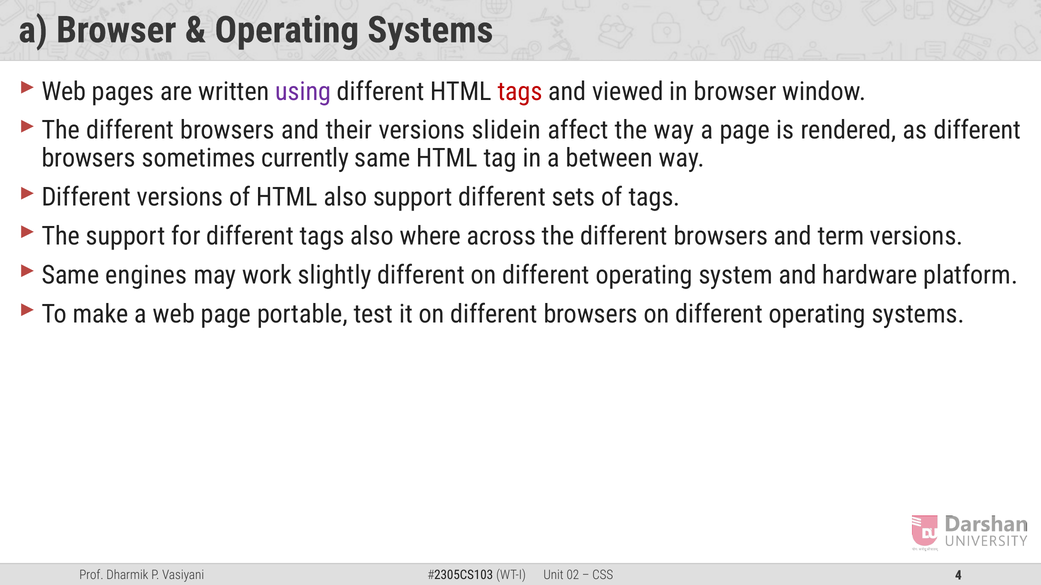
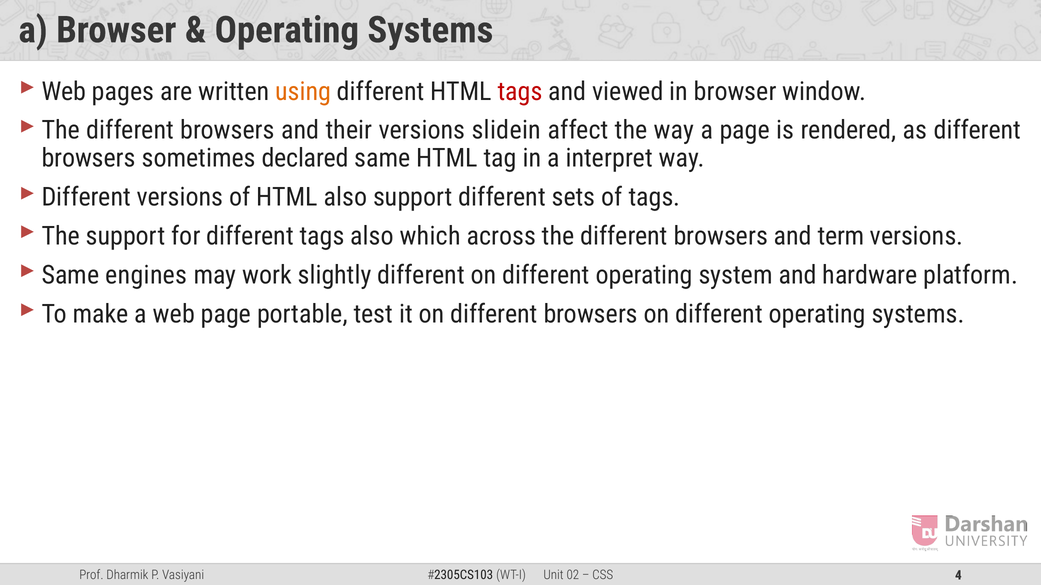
using colour: purple -> orange (303, 92)
currently: currently -> declared (305, 159)
between: between -> interpret (609, 159)
where: where -> which (430, 236)
